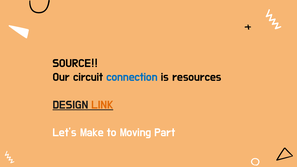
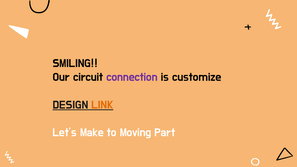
SOURCE: SOURCE -> SMILING (75, 63)
connection colour: blue -> purple (132, 77)
resources: resources -> customize (197, 77)
